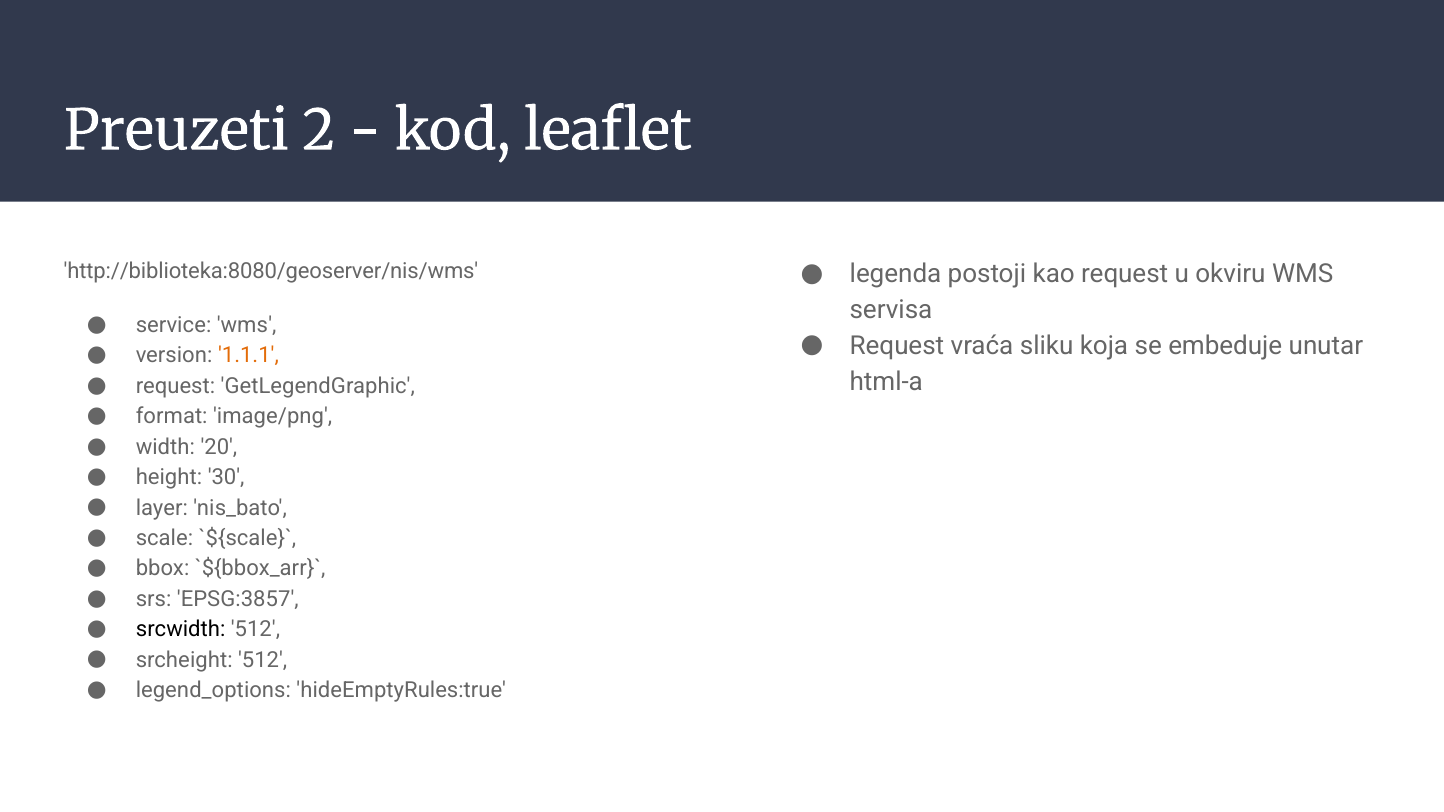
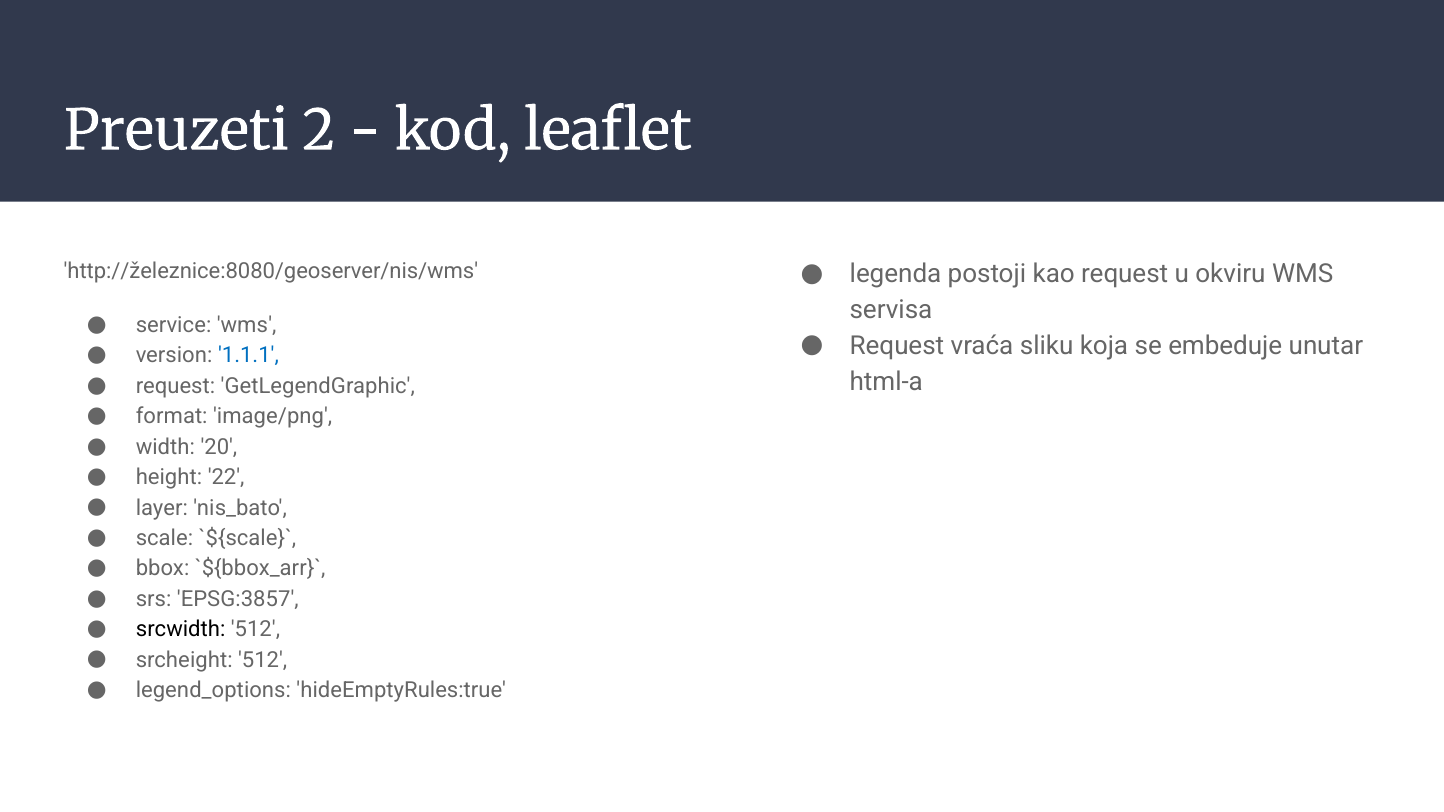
http://biblioteka:8080/geoserver/nis/wms: http://biblioteka:8080/geoserver/nis/wms -> http://železnice:8080/geoserver/nis/wms (271, 271)
1.1.1 colour: orange -> blue (248, 356)
30: 30 -> 22 (226, 477)
